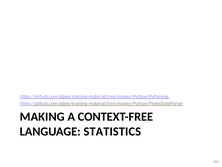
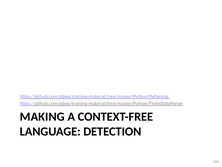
STATISTICS: STATISTICS -> DETECTION (112, 131)
